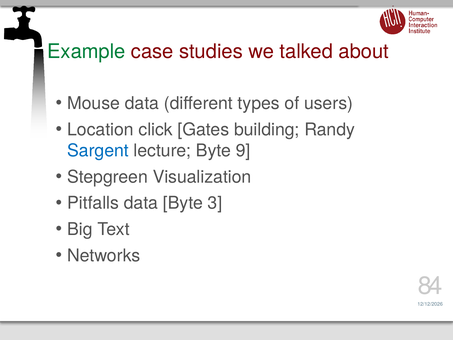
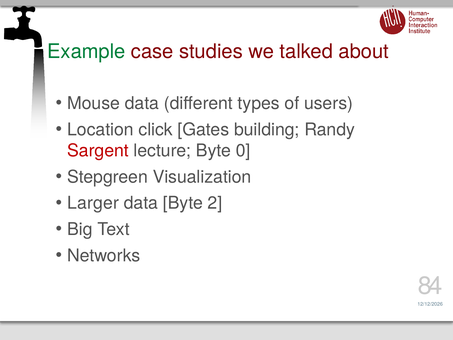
Sargent colour: blue -> red (98, 151)
9: 9 -> 0 (243, 151)
Pitfalls: Pitfalls -> Larger (93, 203)
3: 3 -> 2 (215, 203)
